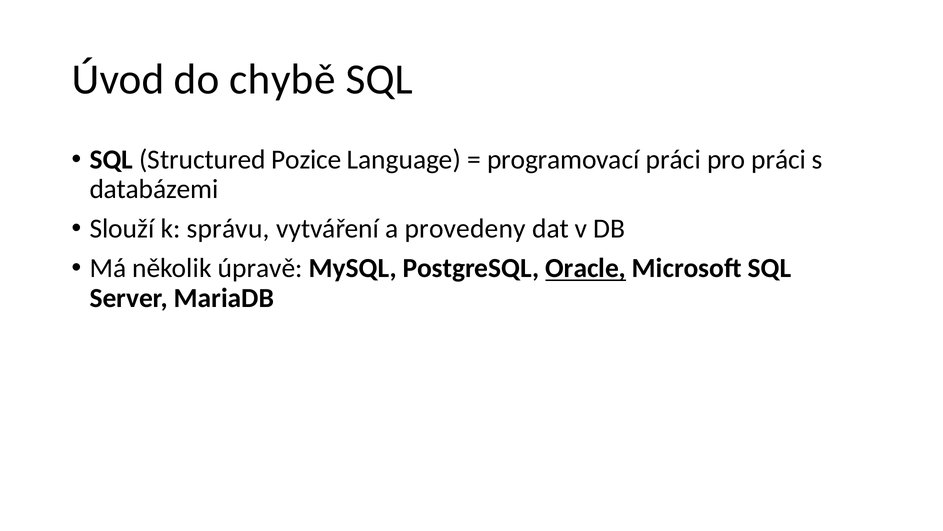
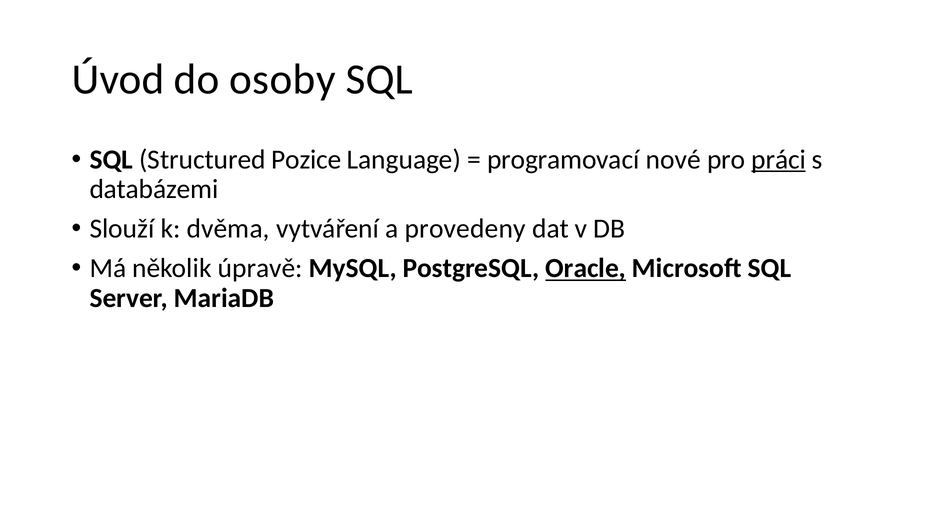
chybě: chybě -> osoby (282, 79)
programovací práci: práci -> nové (673, 159)
práci underline: none -> present (779, 159)
správu: správu -> dvěma (228, 229)
